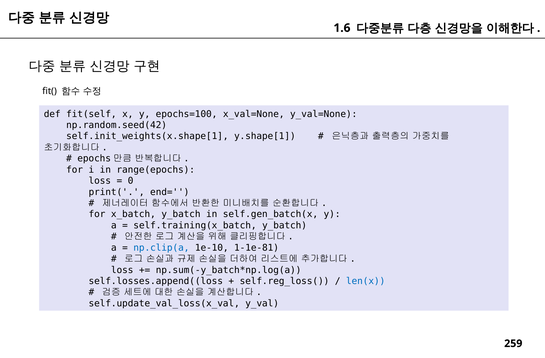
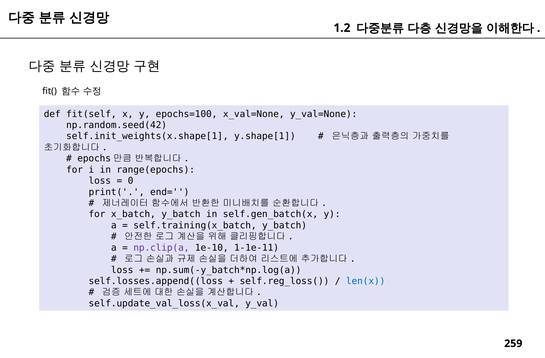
1.6: 1.6 -> 1.2 (342, 28)
np.clip(a colour: blue -> purple (161, 248)
1-1e-81: 1-1e-81 -> 1-1e-11 (257, 248)
